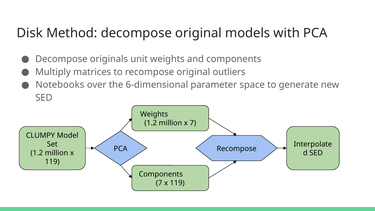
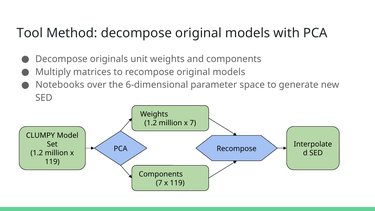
Disk: Disk -> Tool (30, 33)
recompose original outliers: outliers -> models (229, 72)
